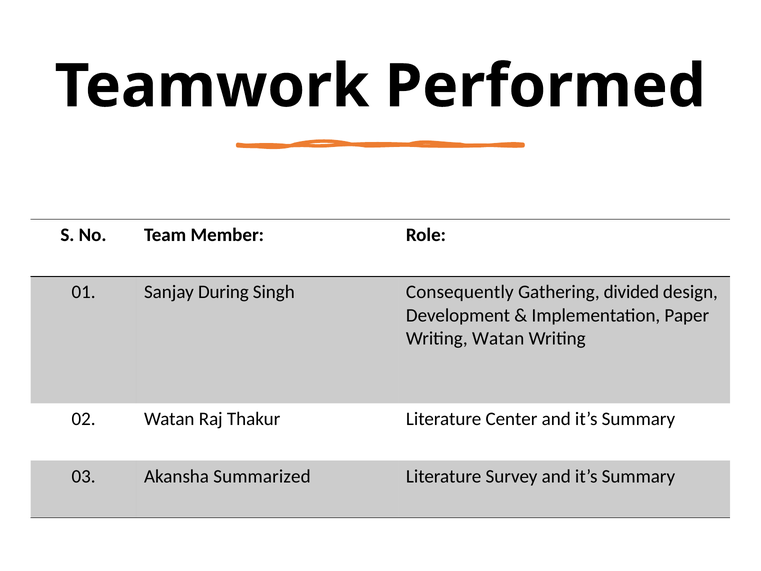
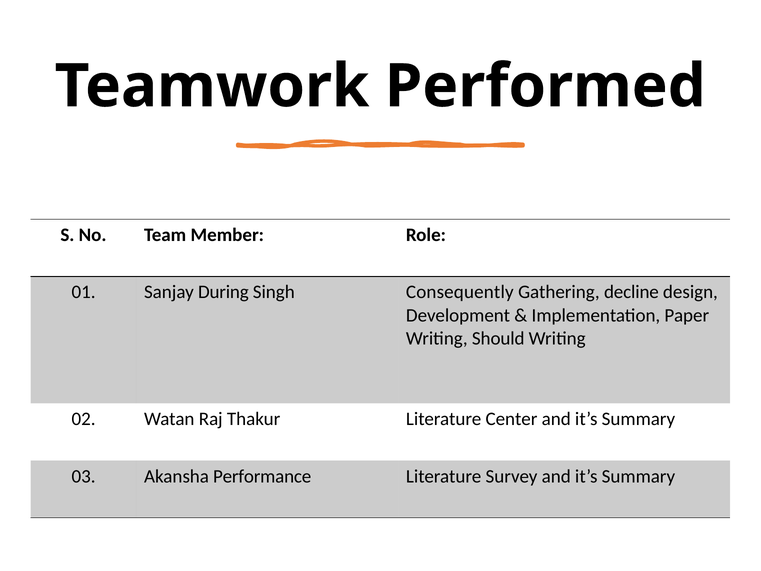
divided: divided -> decline (631, 292)
Writing Watan: Watan -> Should (498, 339)
Summarized: Summarized -> Performance (262, 476)
